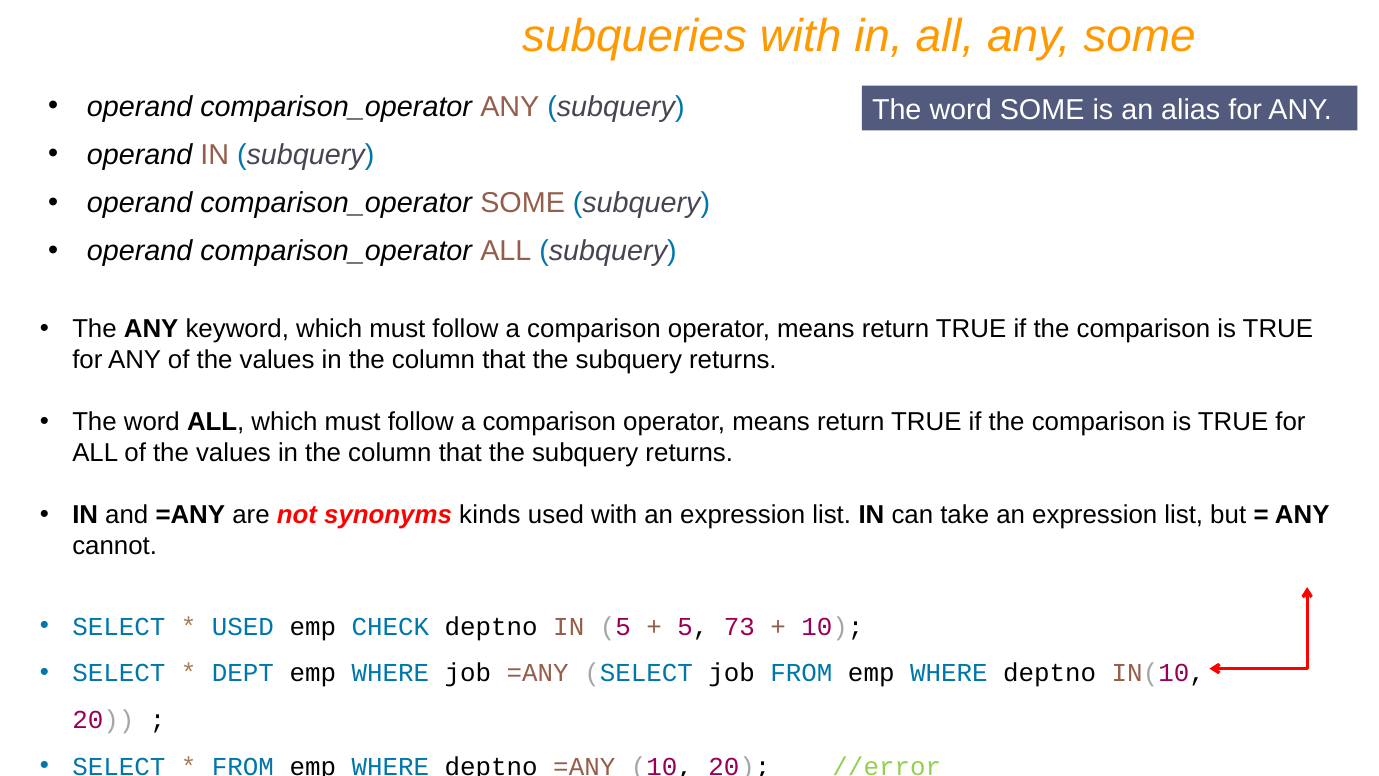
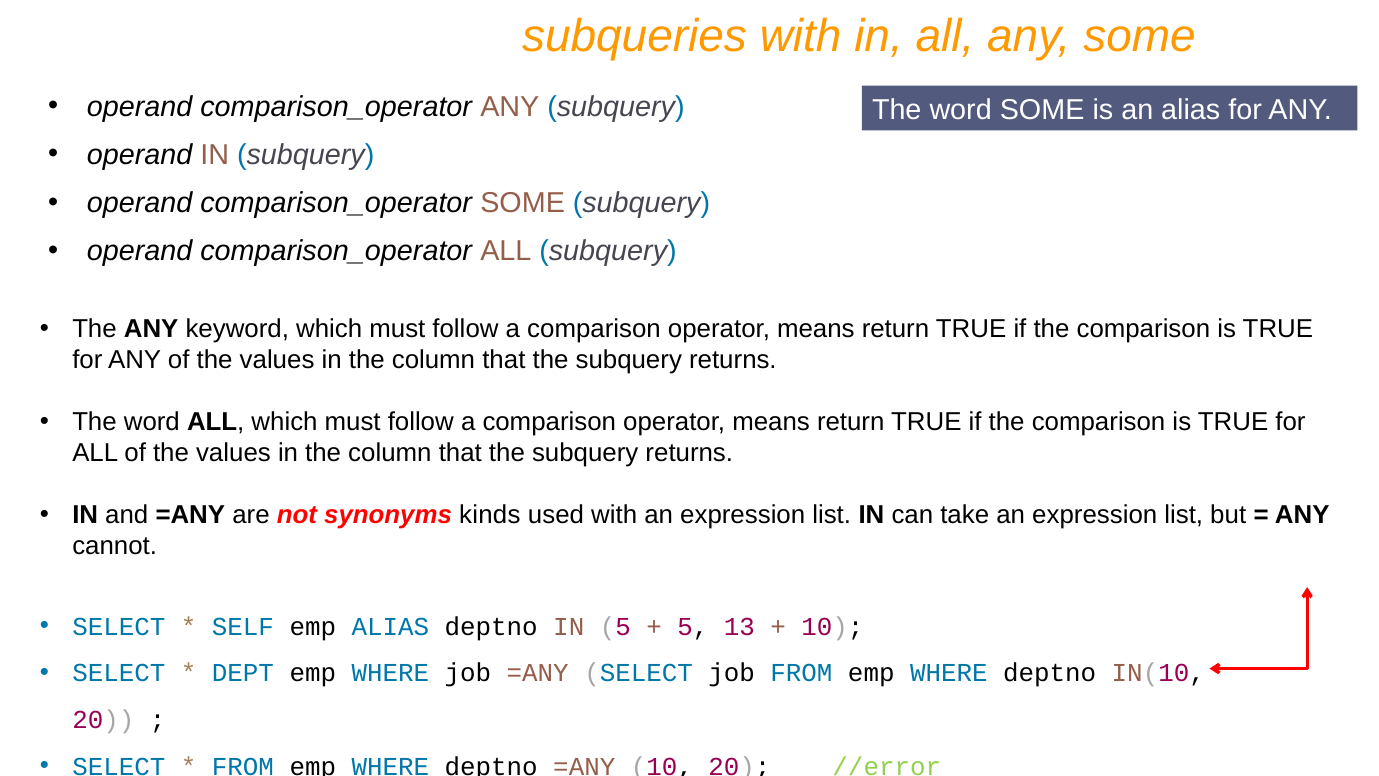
USED: USED -> SELF (243, 627)
emp CHECK: CHECK -> ALIAS (390, 627)
73: 73 -> 13 (739, 627)
